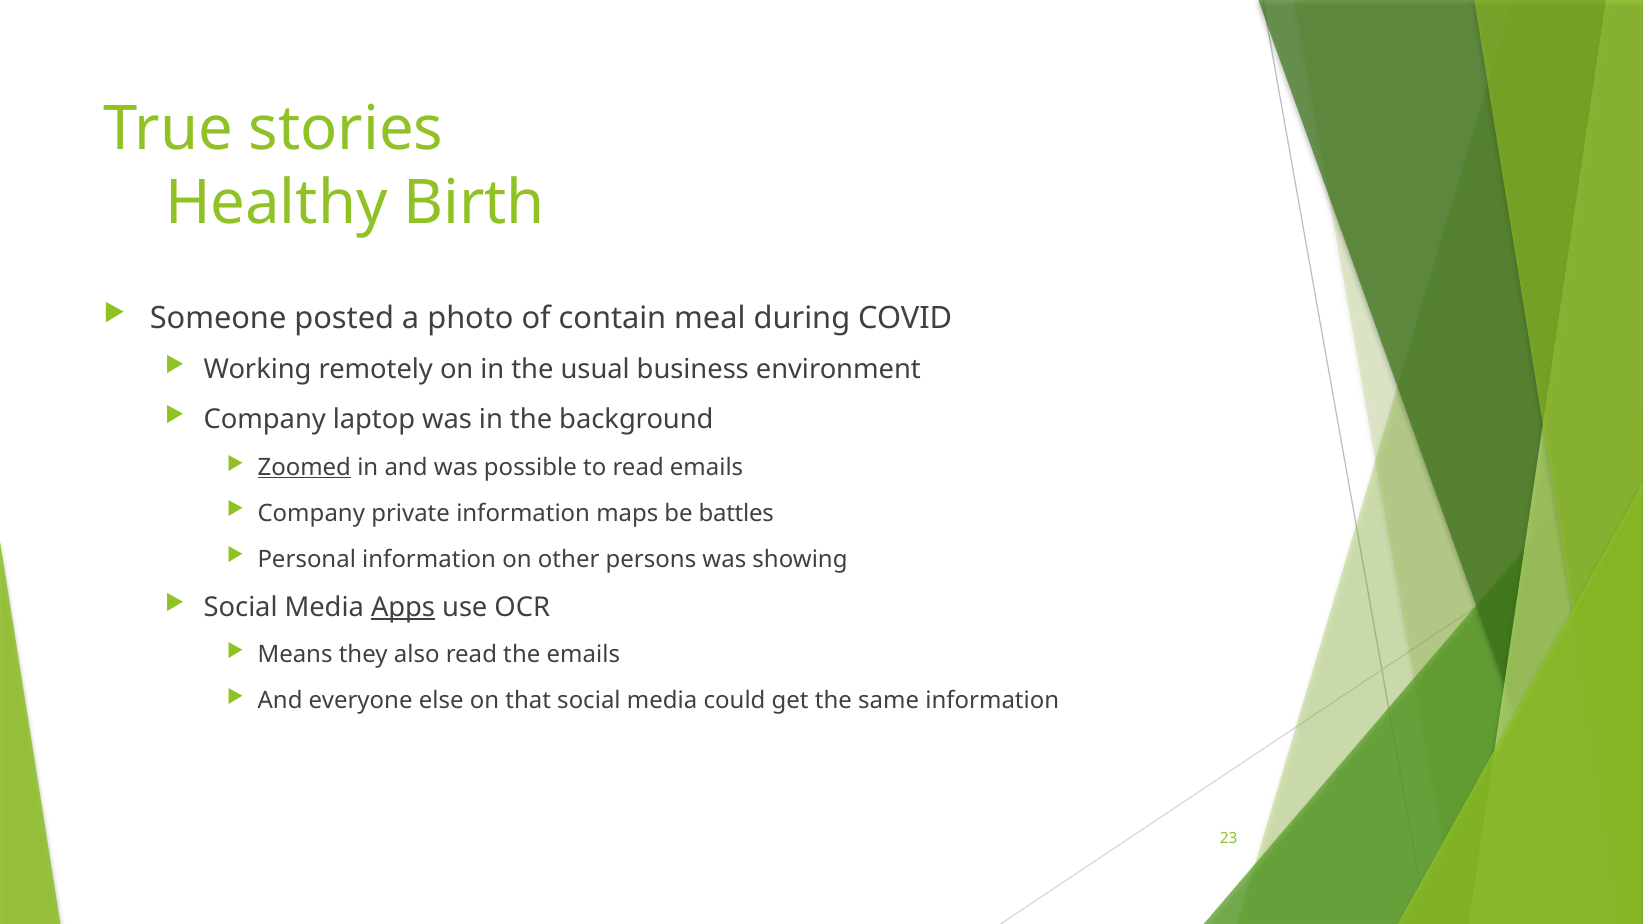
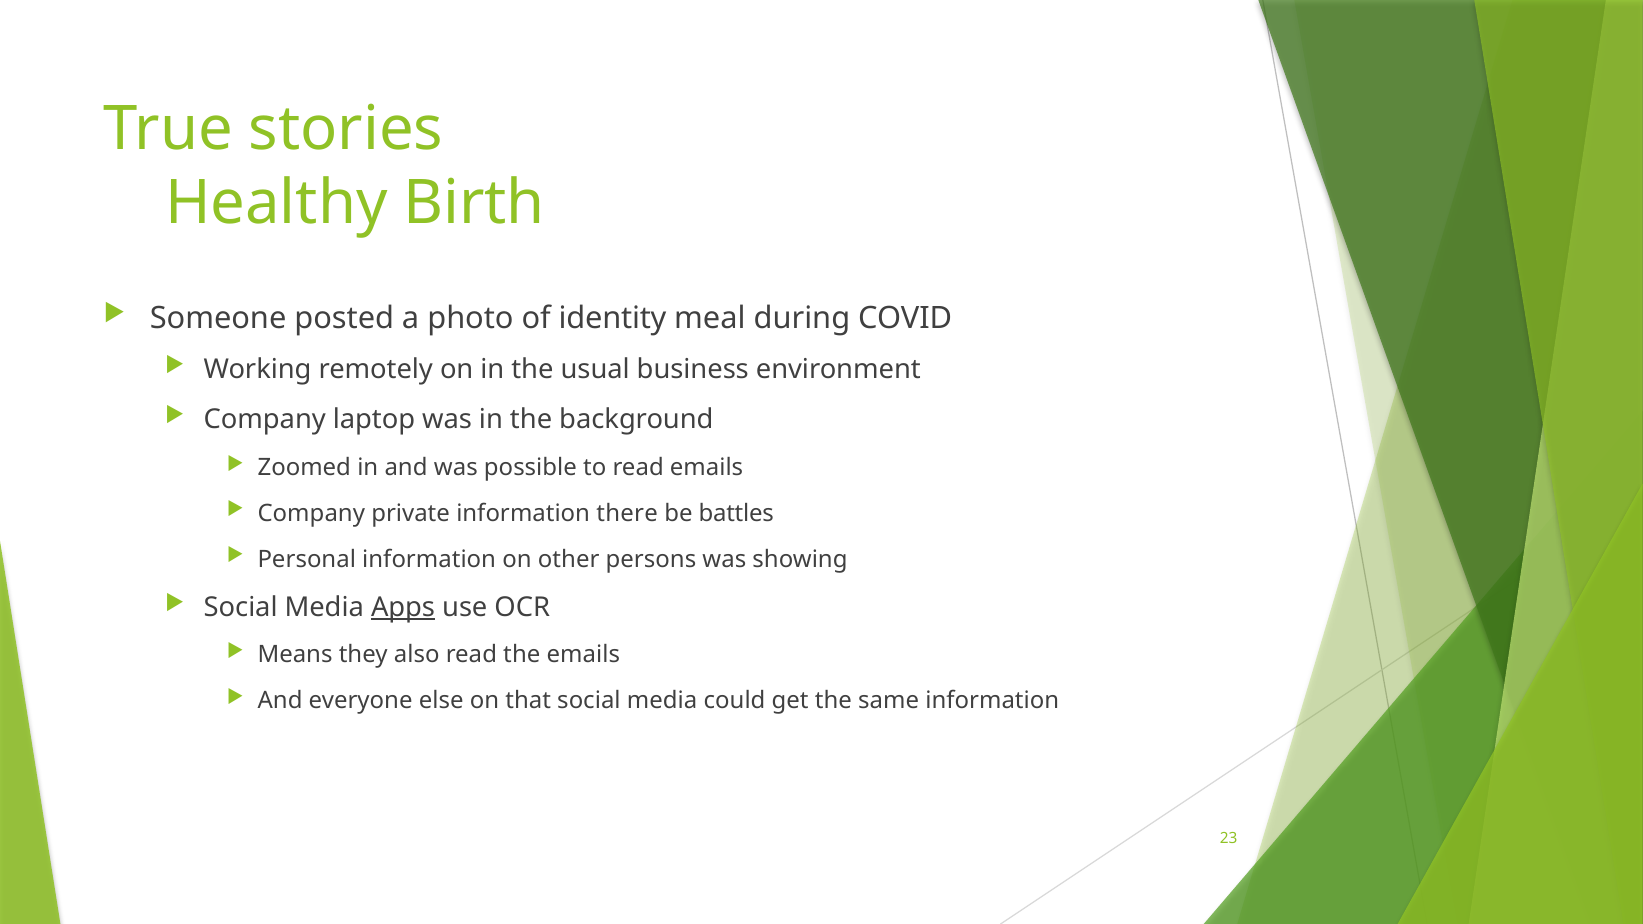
contain: contain -> identity (613, 318)
Zoomed underline: present -> none (304, 467)
maps: maps -> there (627, 513)
